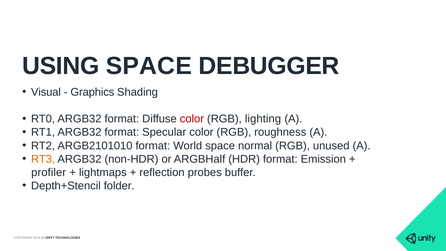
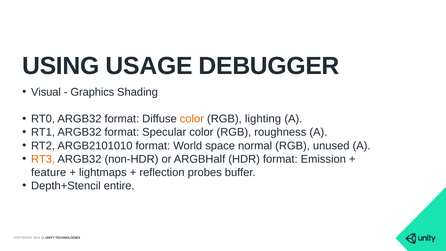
USING SPACE: SPACE -> USAGE (149, 66)
color colour: red -> orange (192, 119)
profiler: profiler -> feature (49, 172)
folder: folder -> entire (119, 186)
